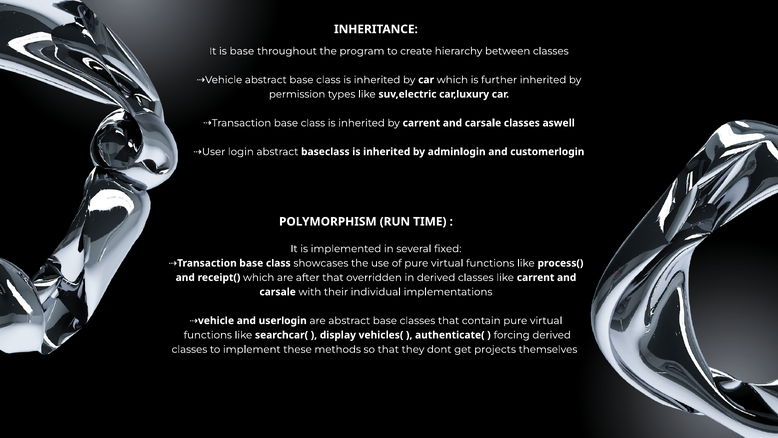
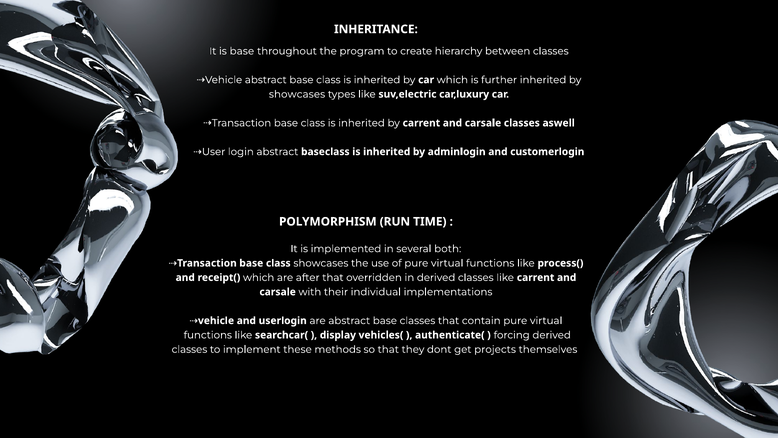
permission: permission -> showcases (297, 94)
fixed: fixed -> both (448, 249)
